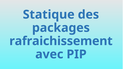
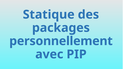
rafraichissement: rafraichissement -> personnellement (61, 41)
